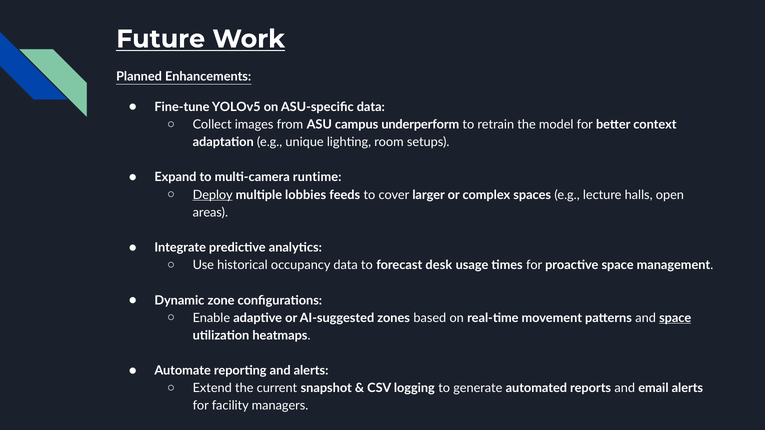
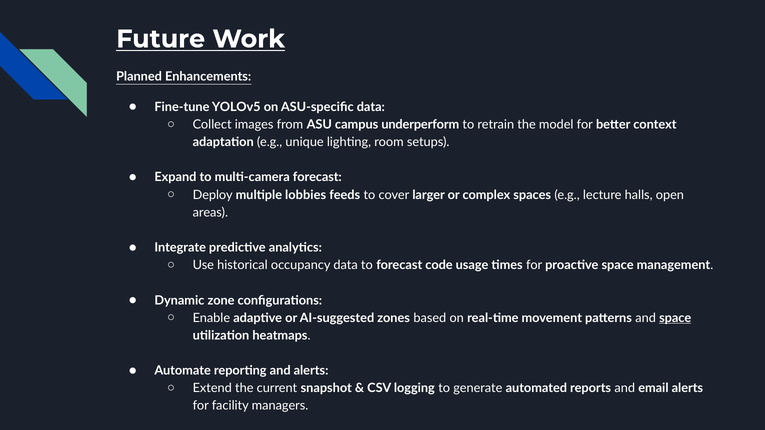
multi-camera runtime: runtime -> forecast (317, 177)
Deploy underline: present -> none (213, 195)
desk: desk -> code (439, 265)
